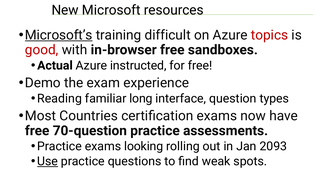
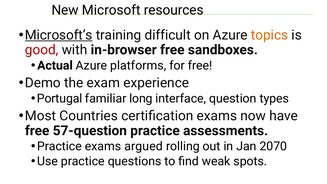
topics colour: red -> orange (270, 35)
instructed: instructed -> platforms (138, 65)
Reading: Reading -> Portugal (60, 99)
70-question: 70-question -> 57-question (90, 131)
looking: looking -> argued (144, 146)
2093: 2093 -> 2070 (273, 146)
Use underline: present -> none (48, 161)
